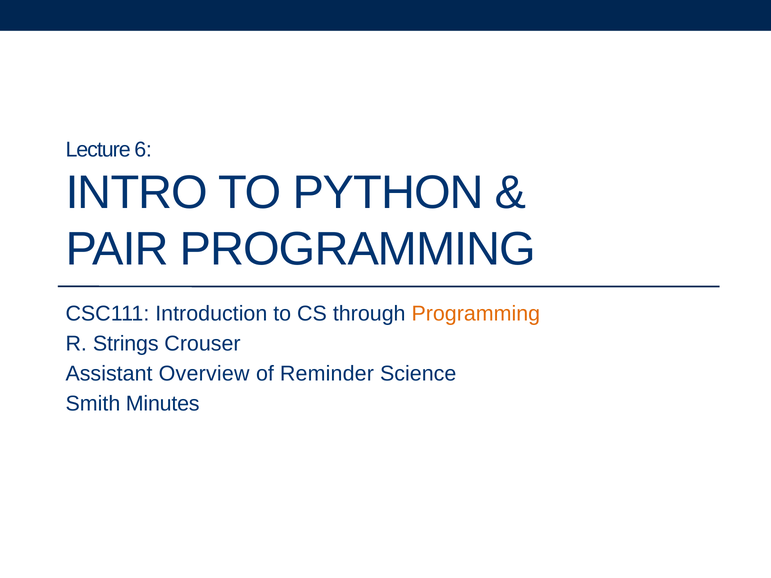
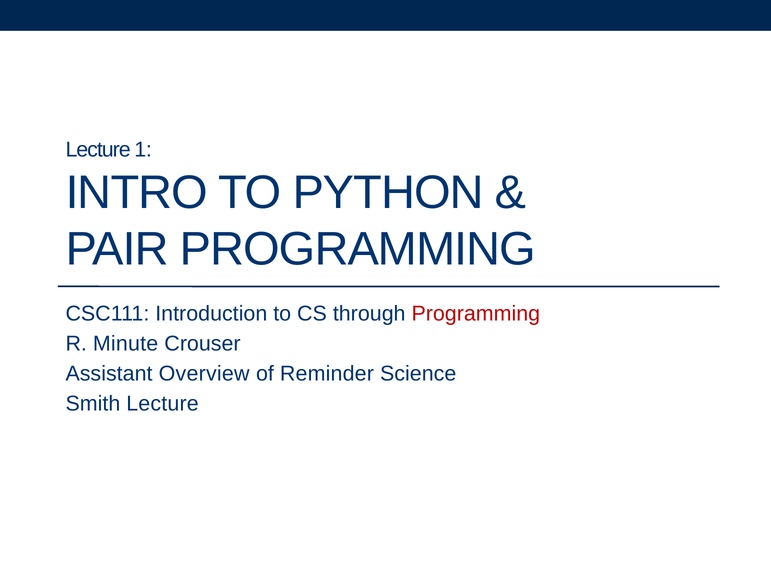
6: 6 -> 1 (143, 150)
Programming colour: orange -> red (476, 314)
Strings: Strings -> Minute (126, 344)
Smith Minutes: Minutes -> Lecture (163, 404)
